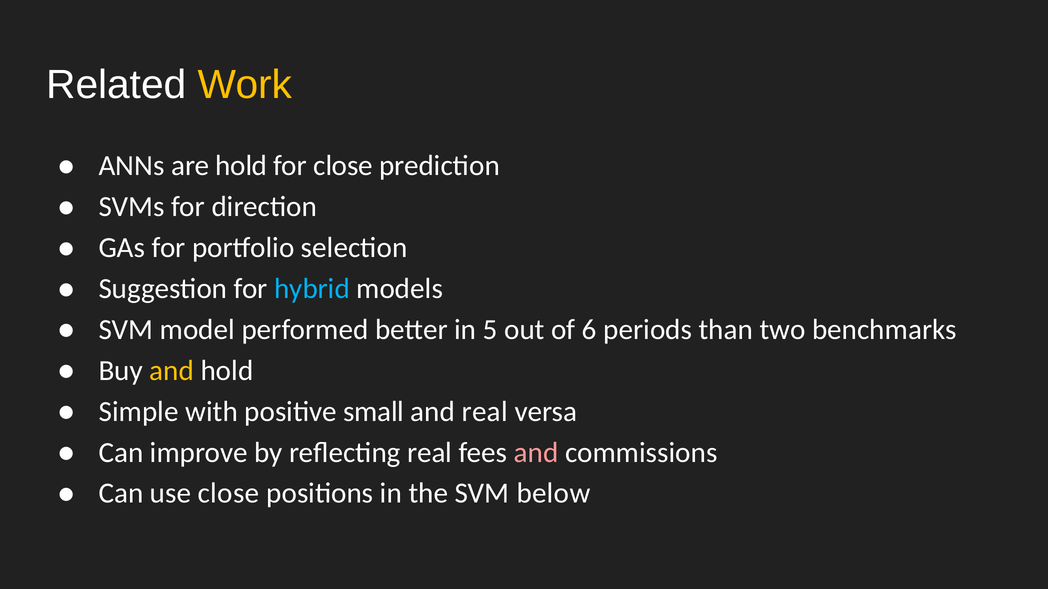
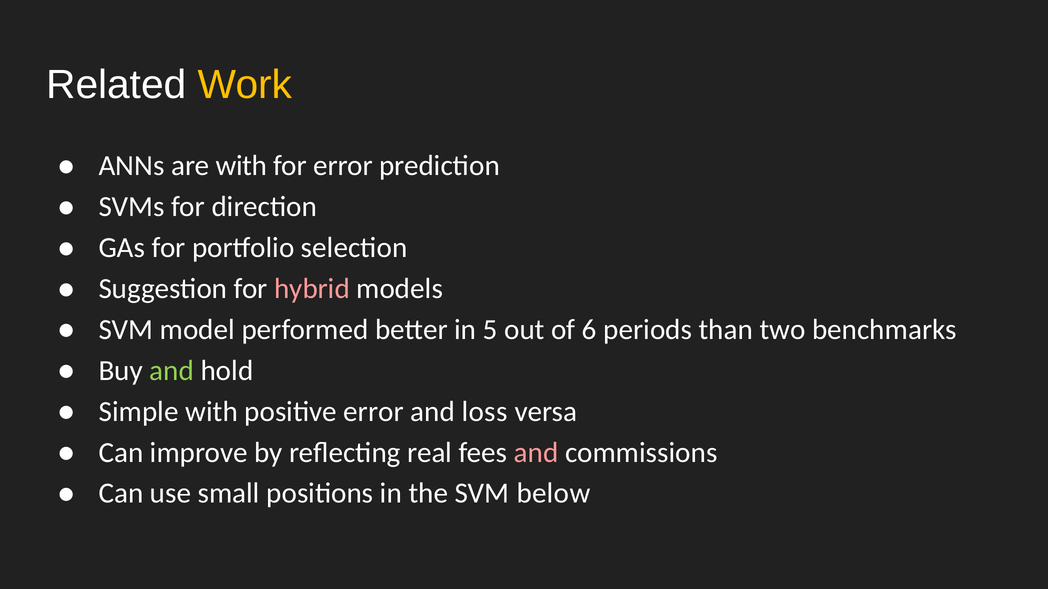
are hold: hold -> with (241, 166)
for close: close -> error (343, 166)
hybrid colour: light blue -> pink (312, 289)
and colour: yellow -> light green (172, 371)
positive small: small -> error (374, 412)
and real: real -> loss (485, 412)
use close: close -> small (229, 494)
